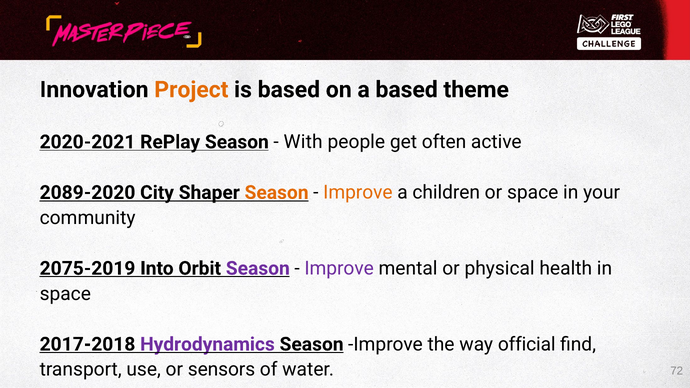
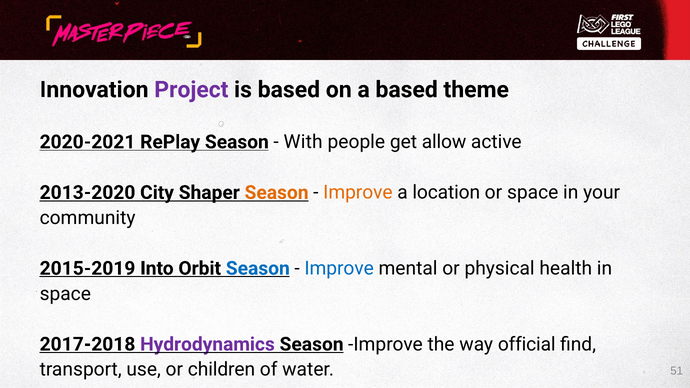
Project colour: orange -> purple (191, 90)
often: often -> allow (444, 142)
2089-2020: 2089-2020 -> 2013-2020 (87, 193)
children: children -> location (446, 193)
2075-2019: 2075-2019 -> 2015-2019 (87, 269)
Season colour: purple -> blue (258, 269)
Improve colour: purple -> blue (339, 269)
sensors: sensors -> children (222, 370)
72: 72 -> 51 (677, 371)
